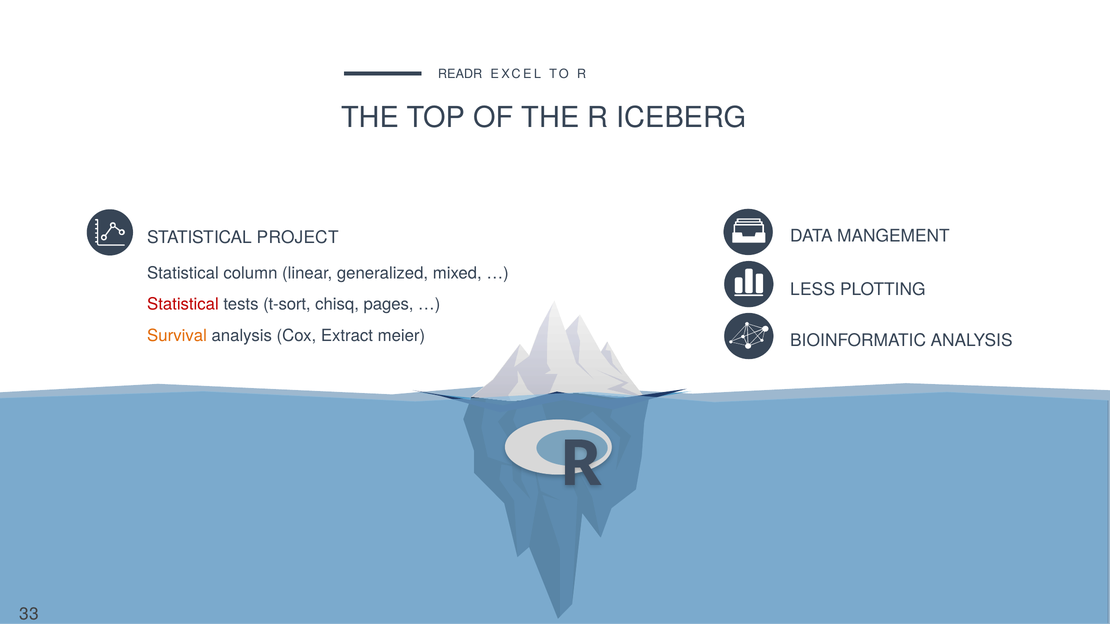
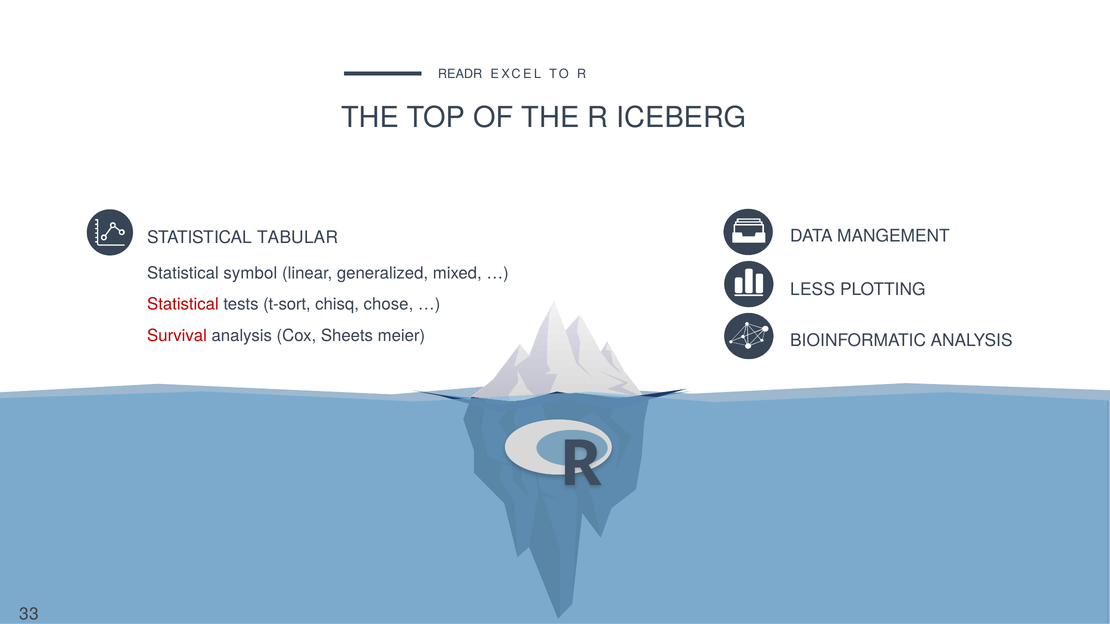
PROJECT: PROJECT -> TABULAR (298, 238)
column: column -> symbol (250, 274)
pages: pages -> chose (388, 305)
Survival colour: orange -> red (177, 336)
Extract: Extract -> Sheets (347, 336)
